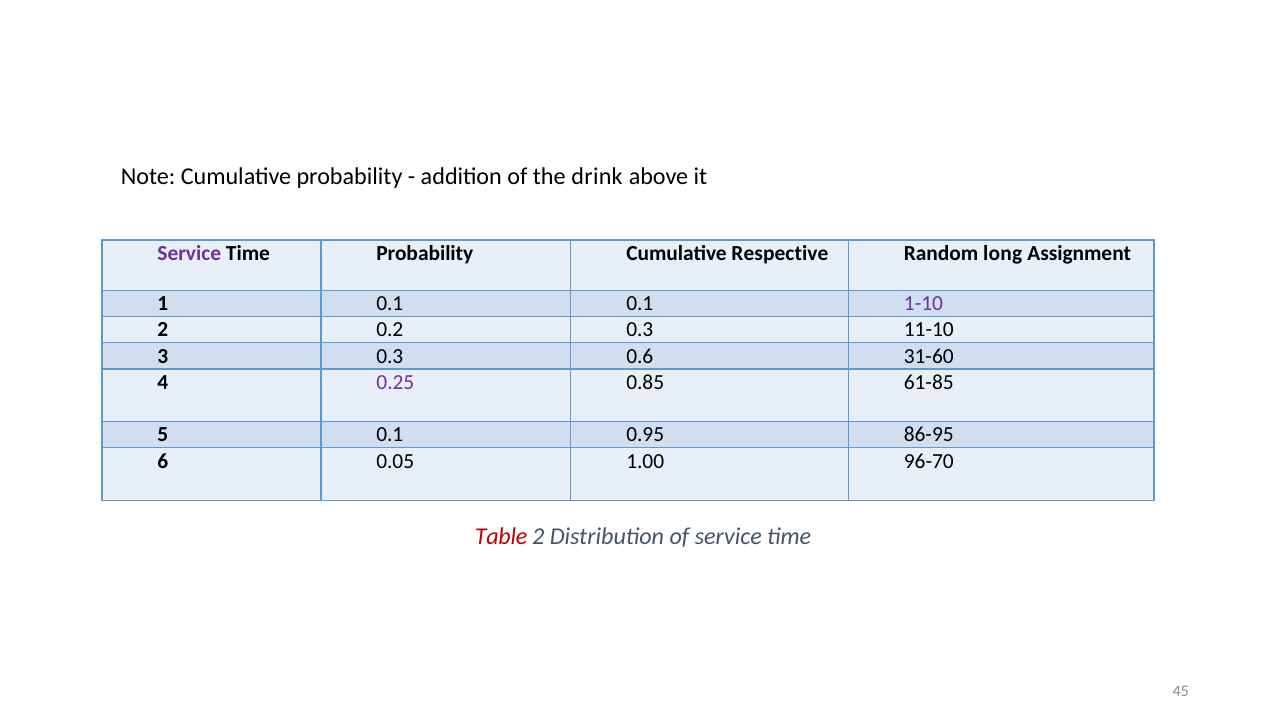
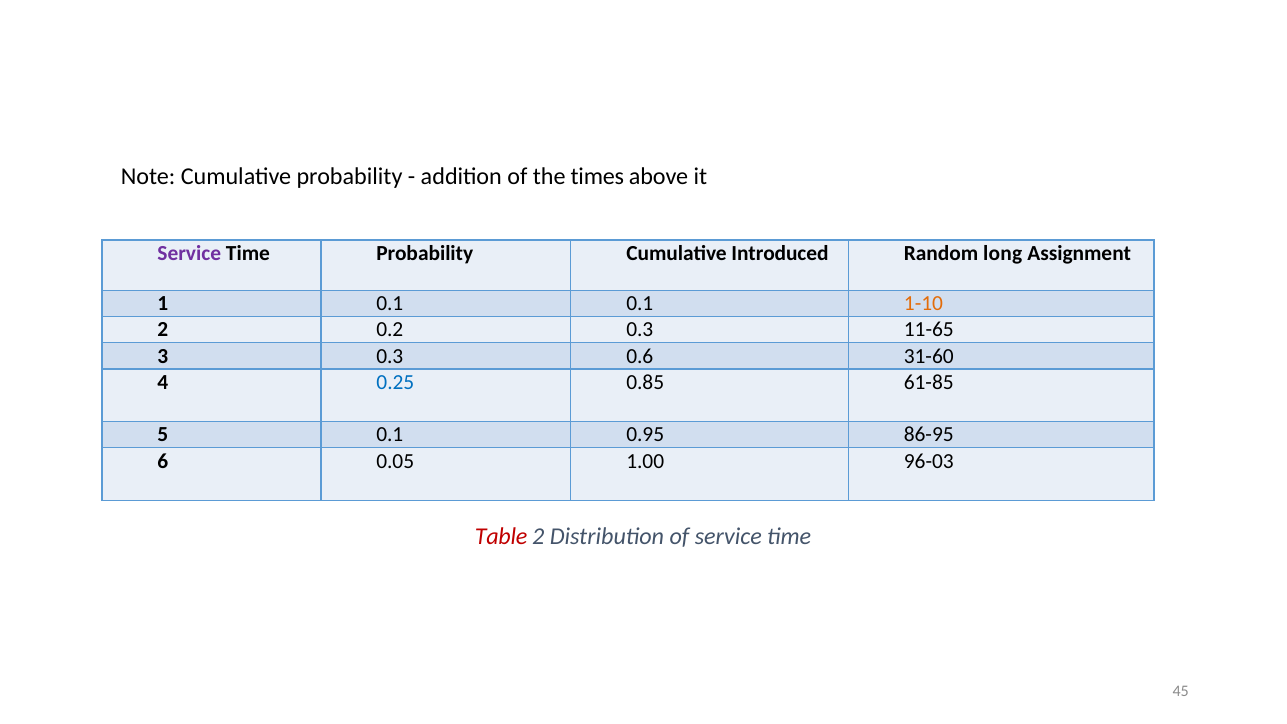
drink: drink -> times (597, 177)
Respective: Respective -> Introduced (780, 253)
1-10 colour: purple -> orange (923, 304)
11-10: 11-10 -> 11-65 (929, 330)
0.25 colour: purple -> blue (395, 382)
96-70: 96-70 -> 96-03 (929, 461)
